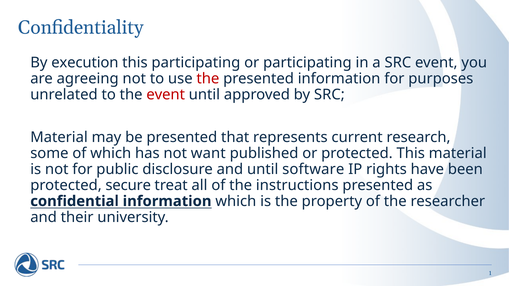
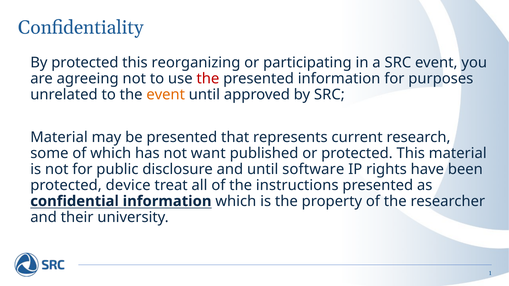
By execution: execution -> protected (85, 63)
this participating: participating -> reorganizing (196, 63)
event colour: red -> orange (166, 95)
secure: secure -> device (128, 185)
